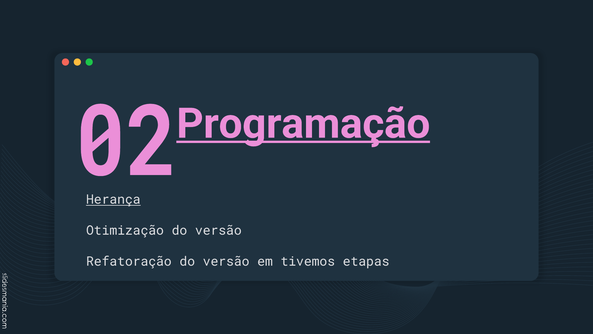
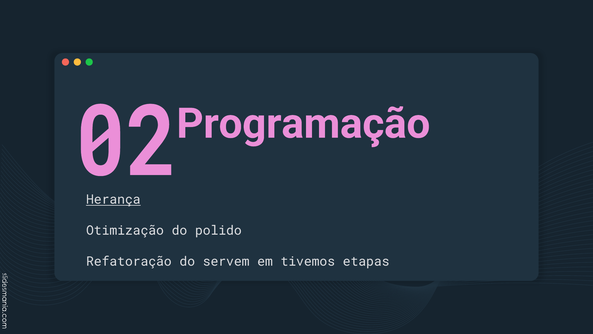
Programação underline: present -> none (303, 124)
Otimização do versão: versão -> polido (218, 230)
Refatoração do versão: versão -> servem (226, 261)
